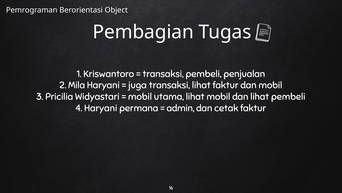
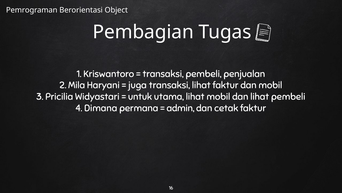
mobil: mobil -> untuk (140, 96)
4 Haryani: Haryani -> Dimana (101, 108)
